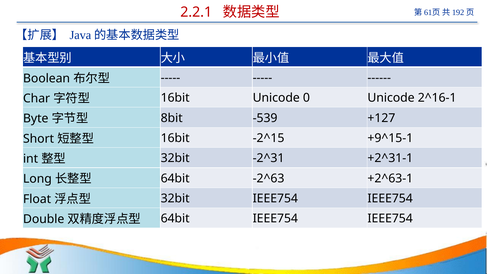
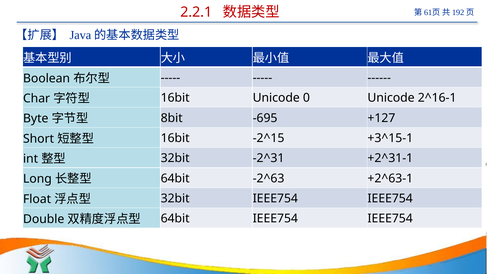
-539: -539 -> -695 (265, 118)
+9^15-1: +9^15-1 -> +3^15-1 (390, 138)
